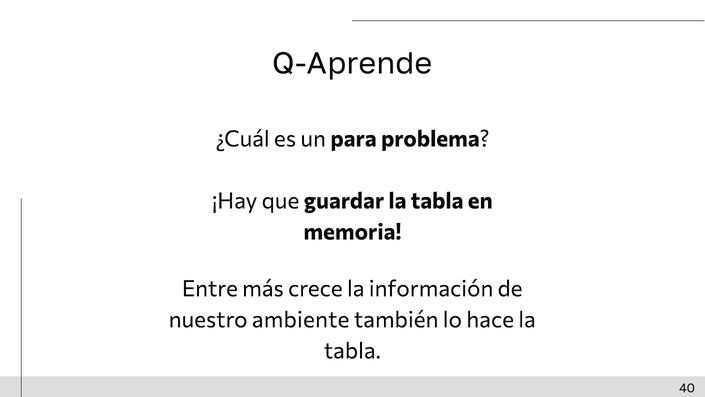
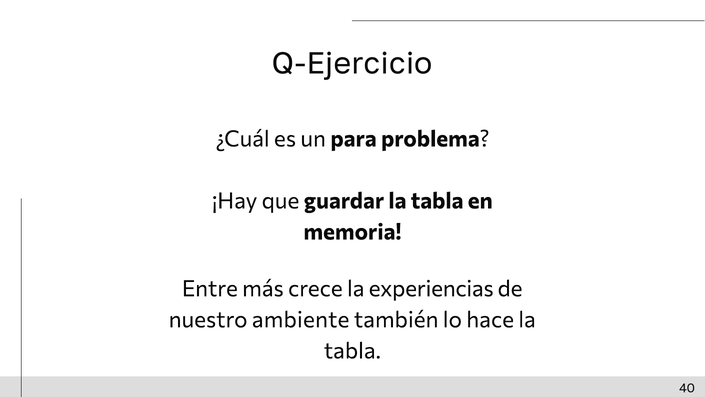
Q-Aprende: Q-Aprende -> Q-Ejercicio (352, 64)
información: información -> experiencias (431, 289)
